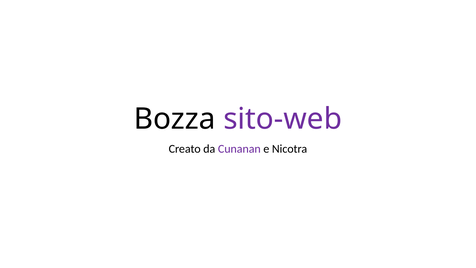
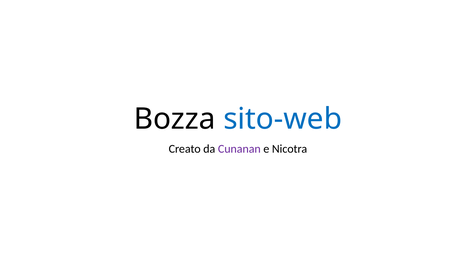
sito-web colour: purple -> blue (283, 119)
